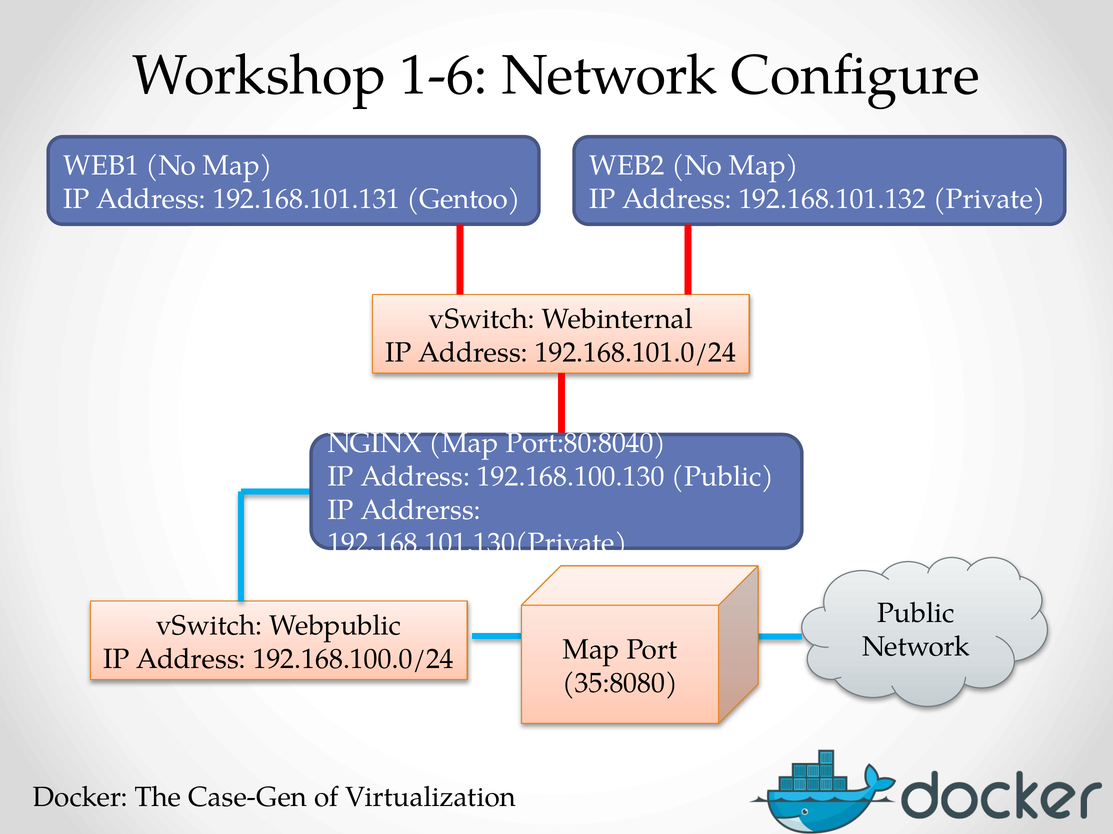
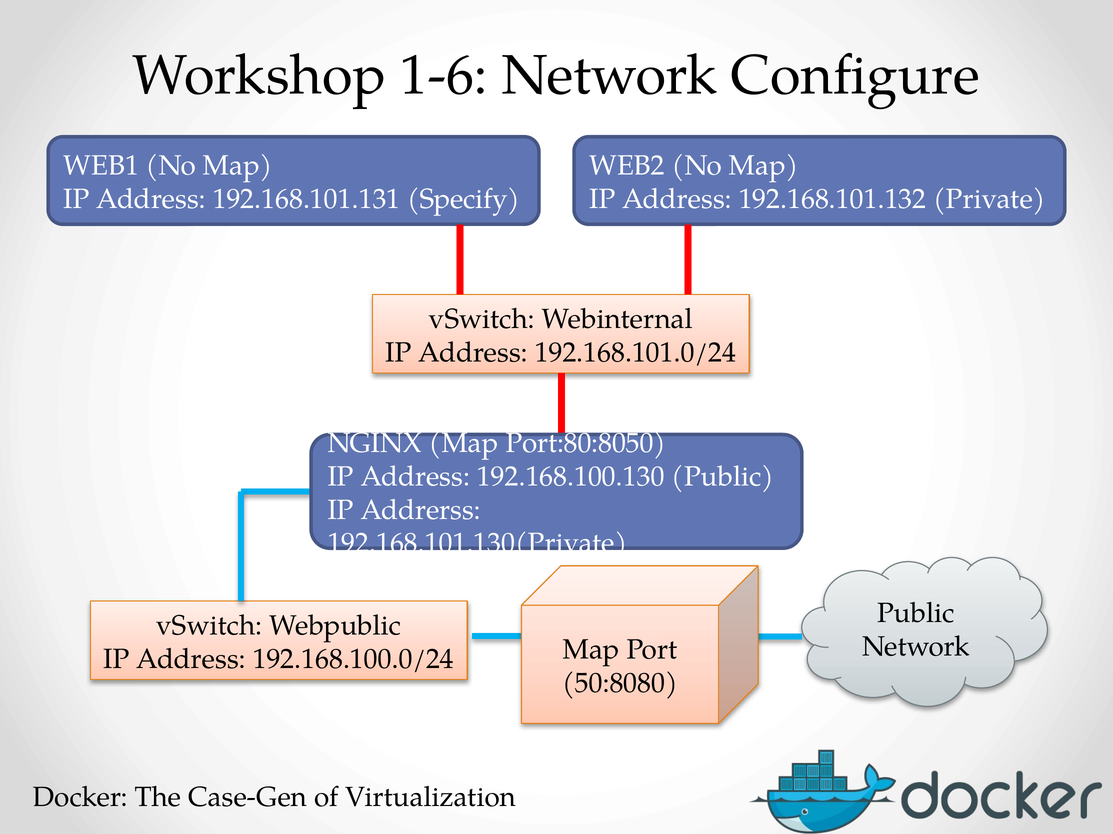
Gentoo: Gentoo -> Specify (464, 199)
Port:80:8040: Port:80:8040 -> Port:80:8050 (586, 444)
35:8080: 35:8080 -> 50:8080 (620, 684)
